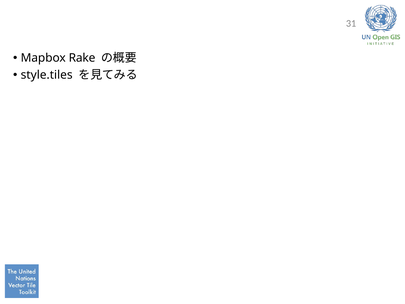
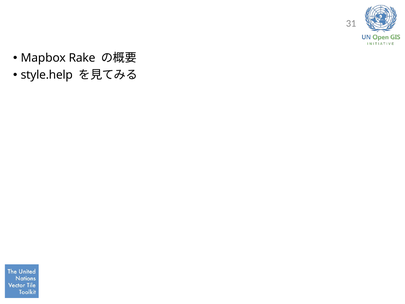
style.tiles: style.tiles -> style.help (47, 75)
